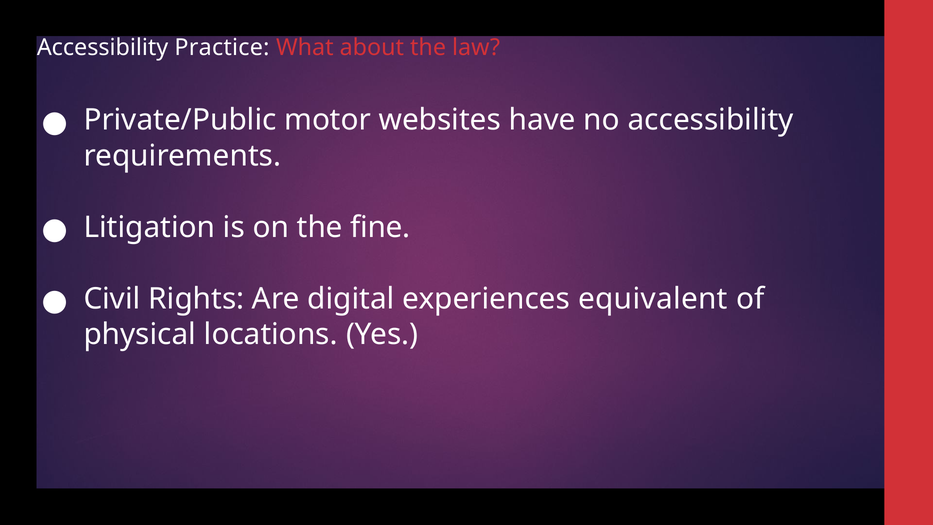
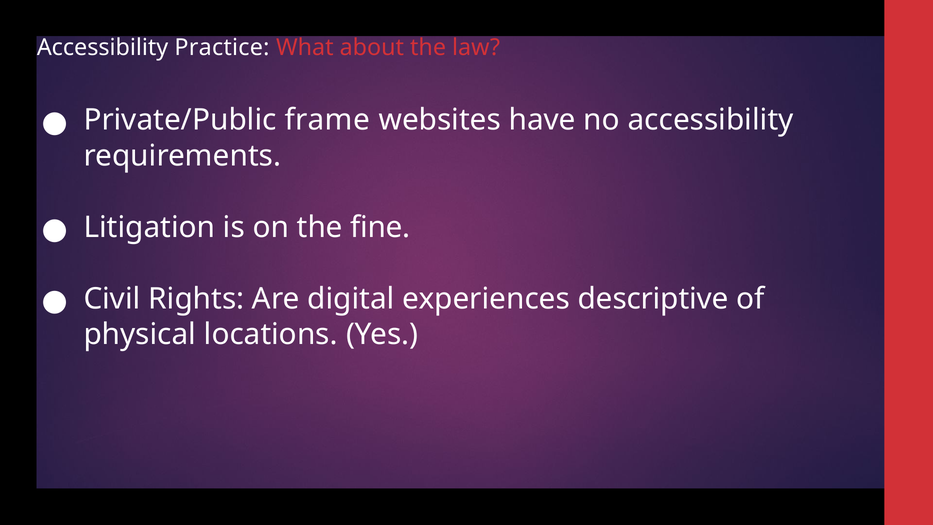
motor: motor -> frame (327, 120)
equivalent: equivalent -> descriptive (653, 299)
